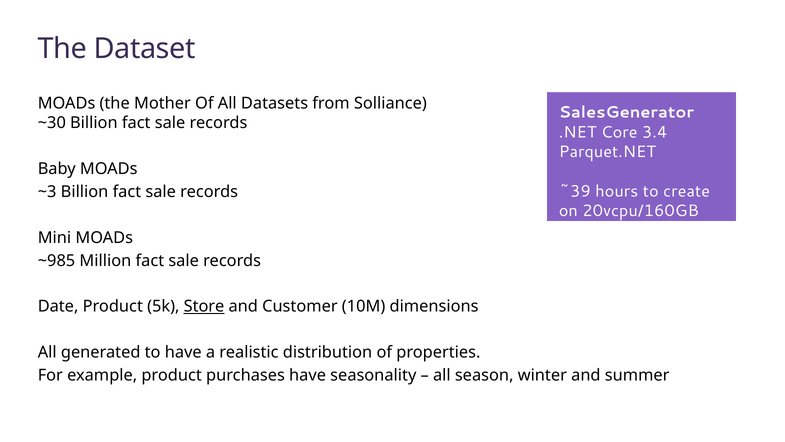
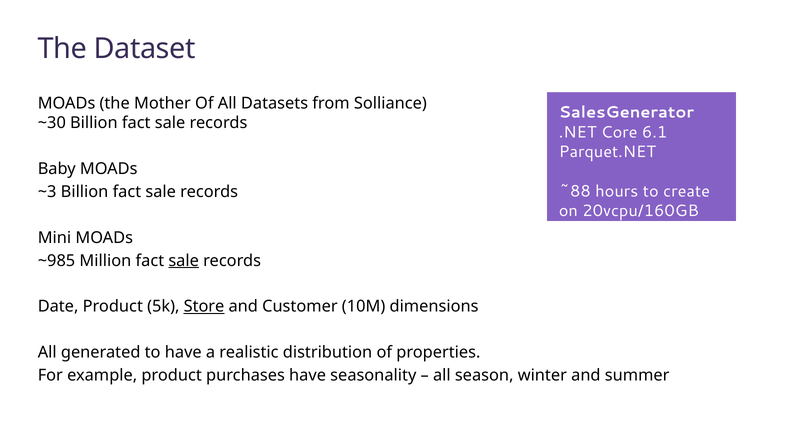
3.4: 3.4 -> 6.1 (655, 132)
~39: ~39 -> ~88 (575, 191)
sale underline: none -> present (184, 260)
